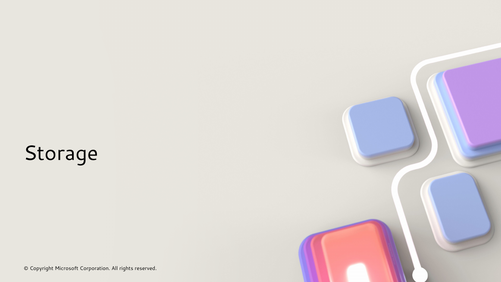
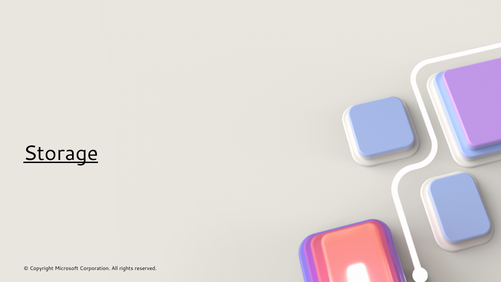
Storage underline: none -> present (61, 153)
